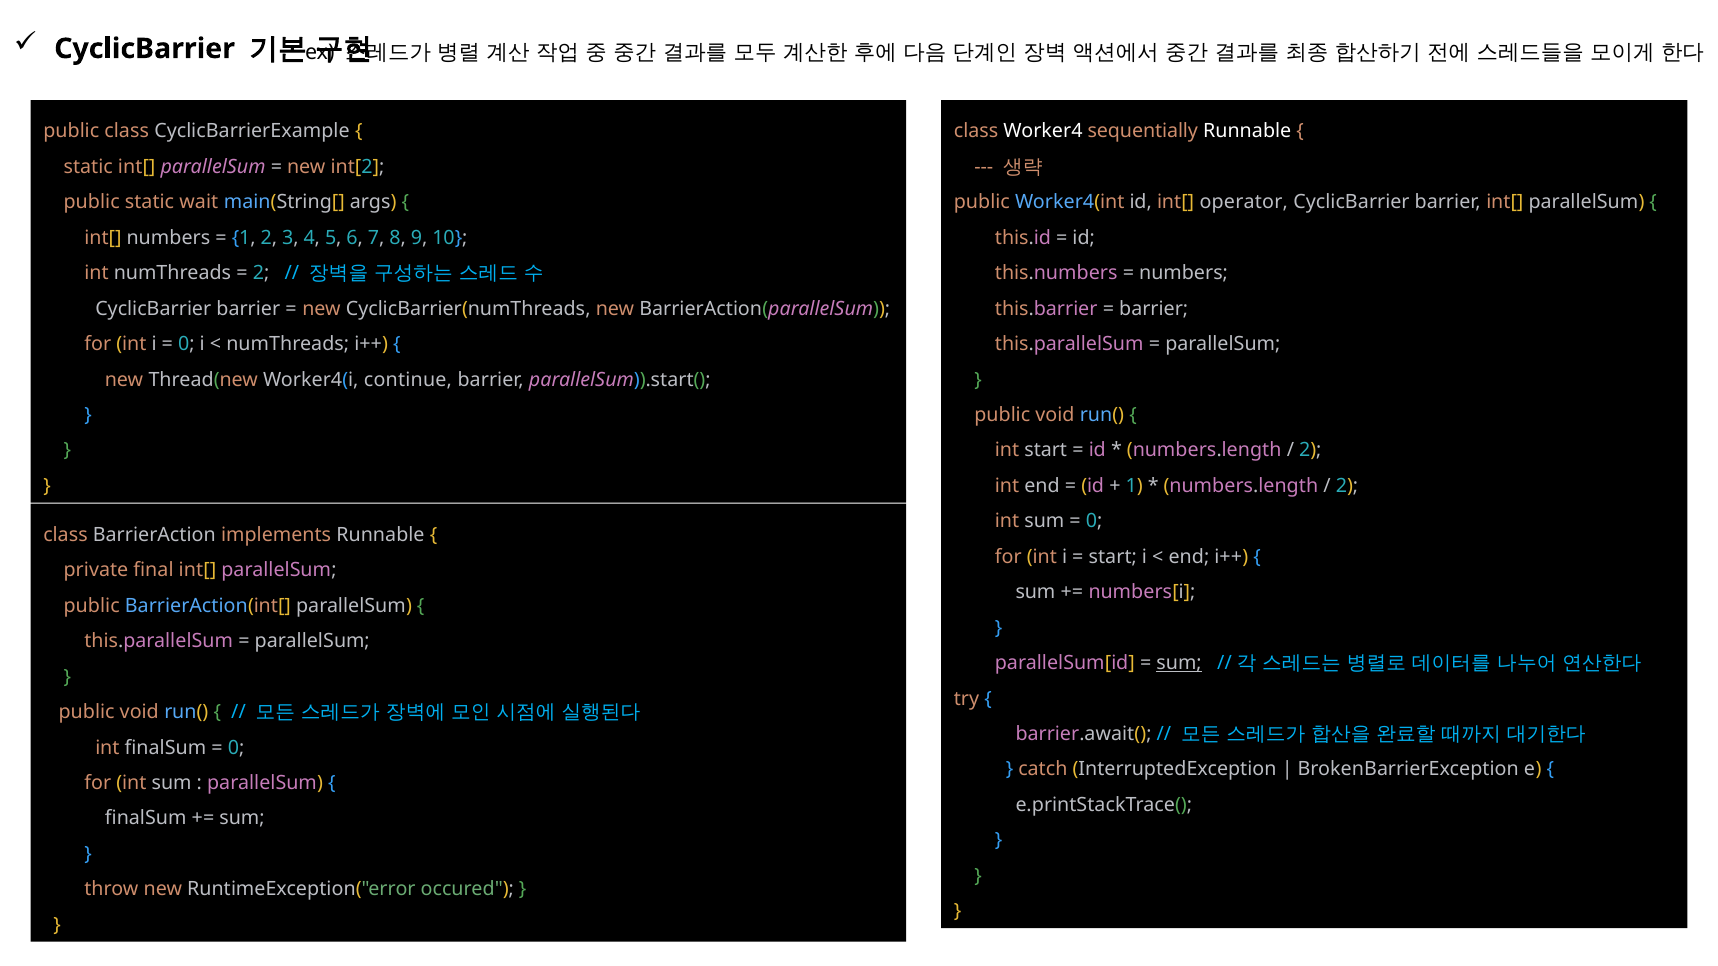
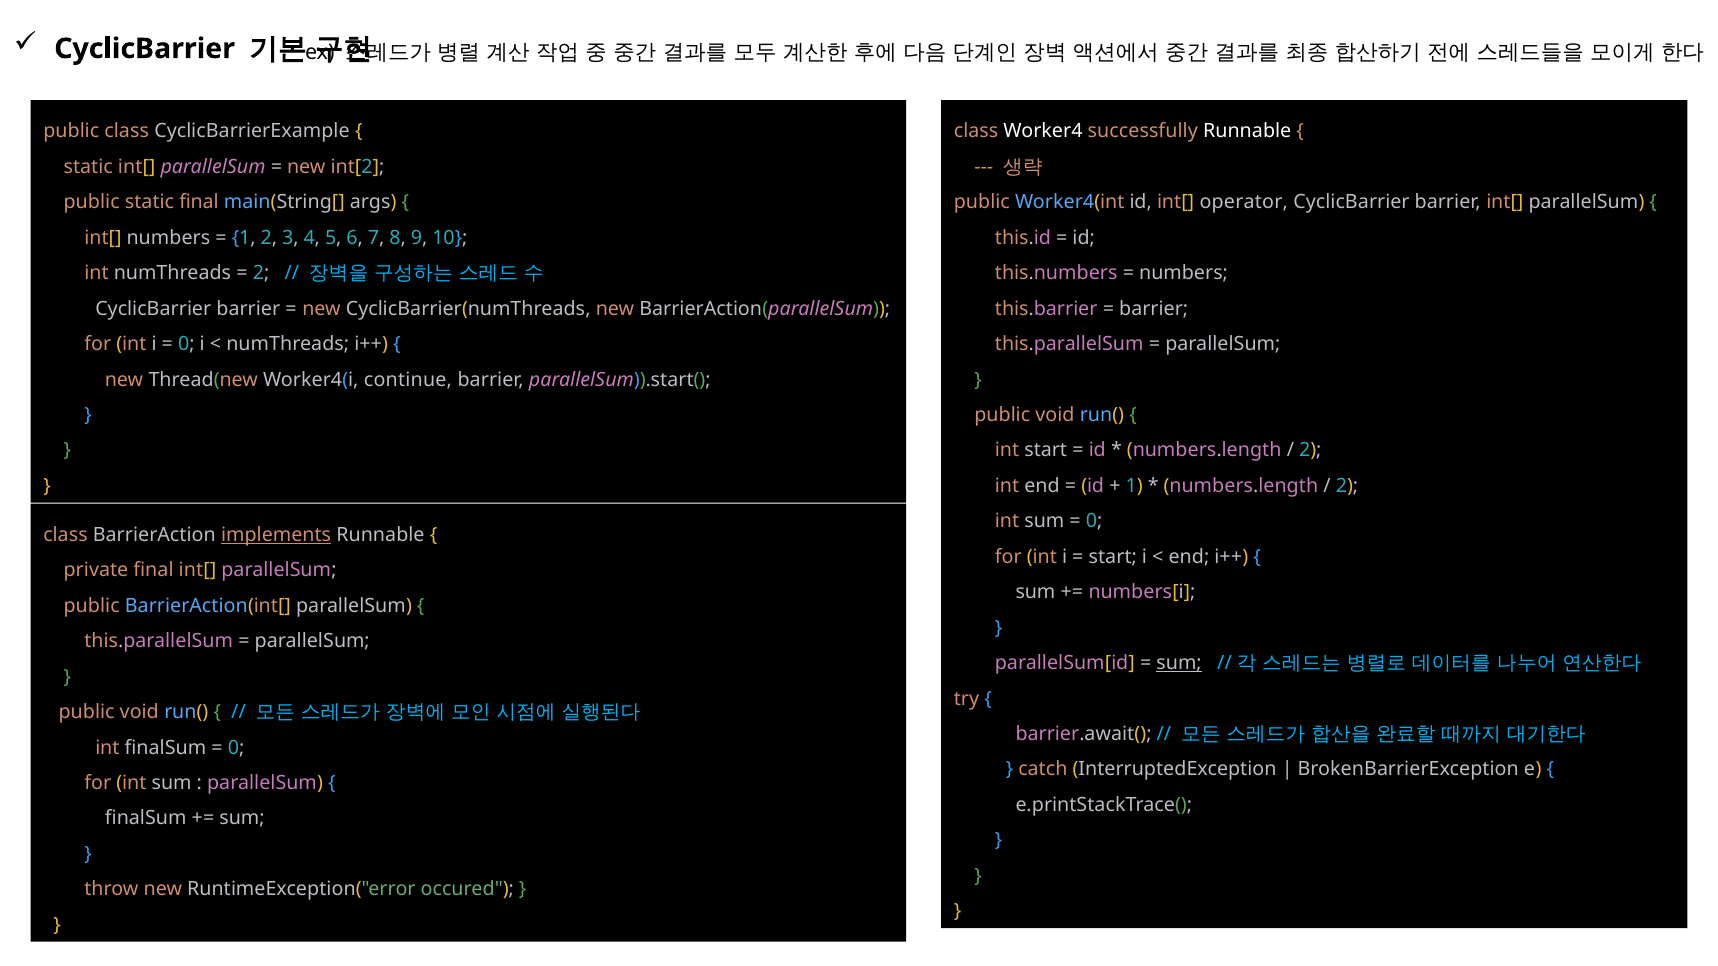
sequentially: sequentially -> successfully (1143, 132)
static wait: wait -> final (199, 202)
implements underline: none -> present (276, 535)
